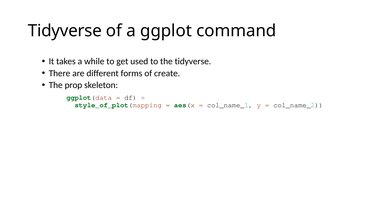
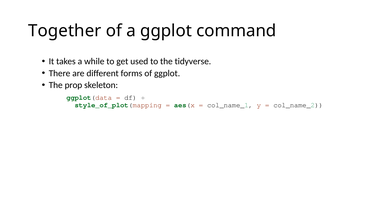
Tidyverse: Tidyverse -> Together (65, 31)
of create: create -> ggplot (167, 73)
